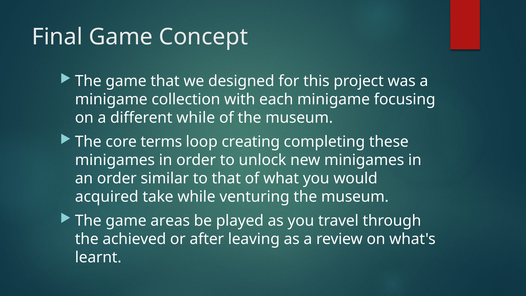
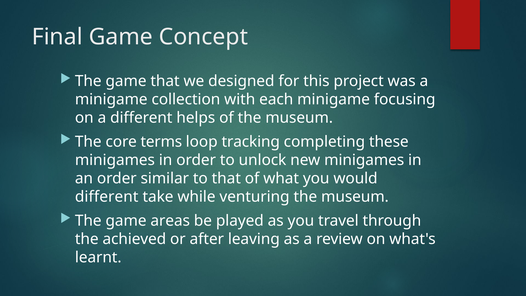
different while: while -> helps (196, 118)
creating: creating -> tracking (251, 142)
acquired: acquired -> different (107, 197)
